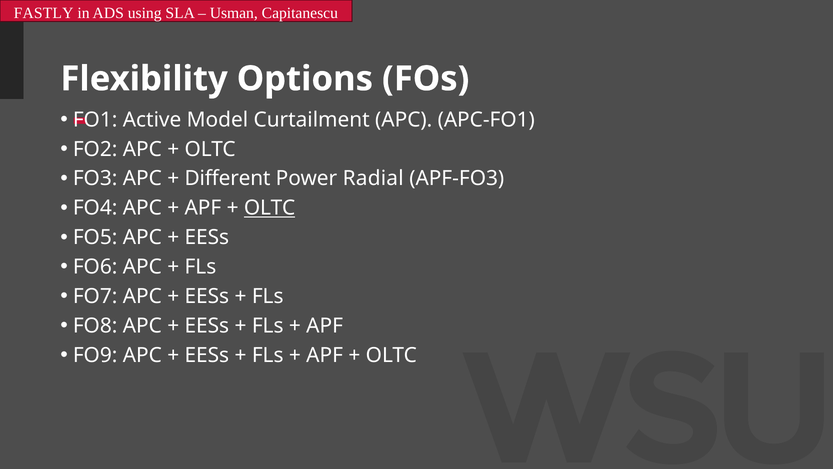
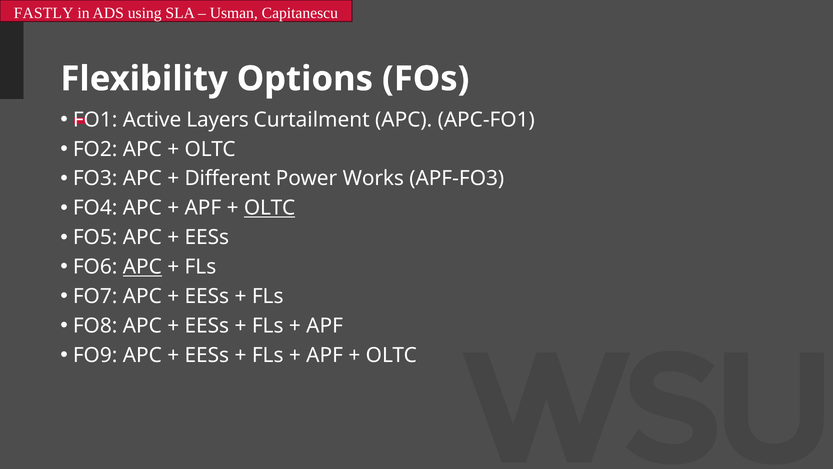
Model: Model -> Layers (218, 120)
Radial: Radial -> Works (373, 178)
APC underline: none -> present (142, 267)
